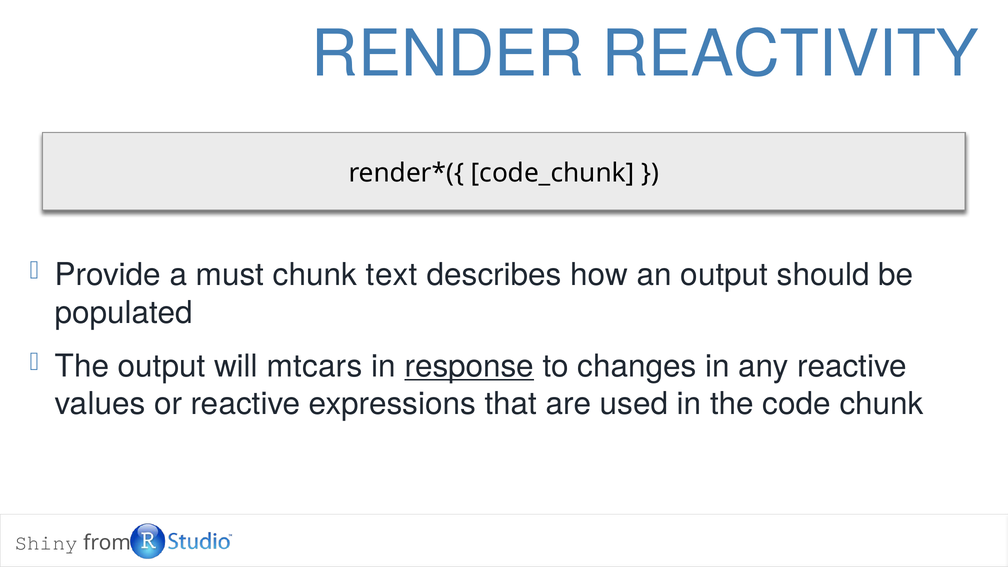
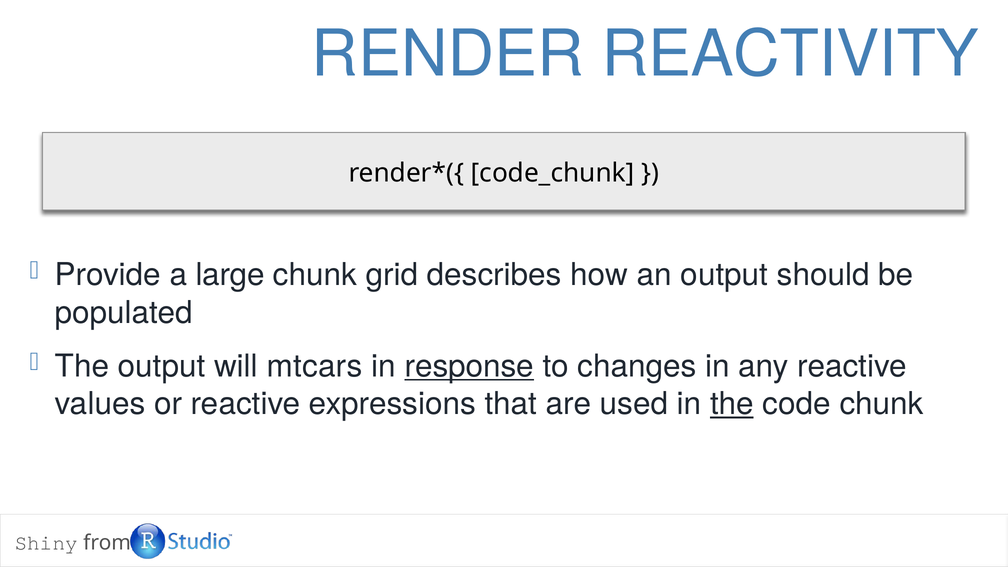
must: must -> large (230, 275)
text: text -> grid (392, 275)
the underline: none -> present (732, 404)
